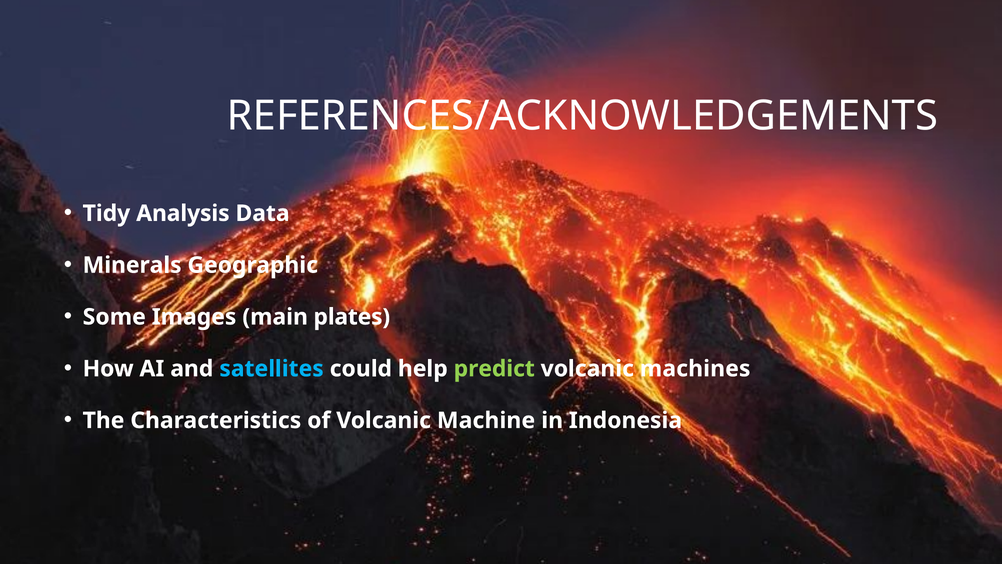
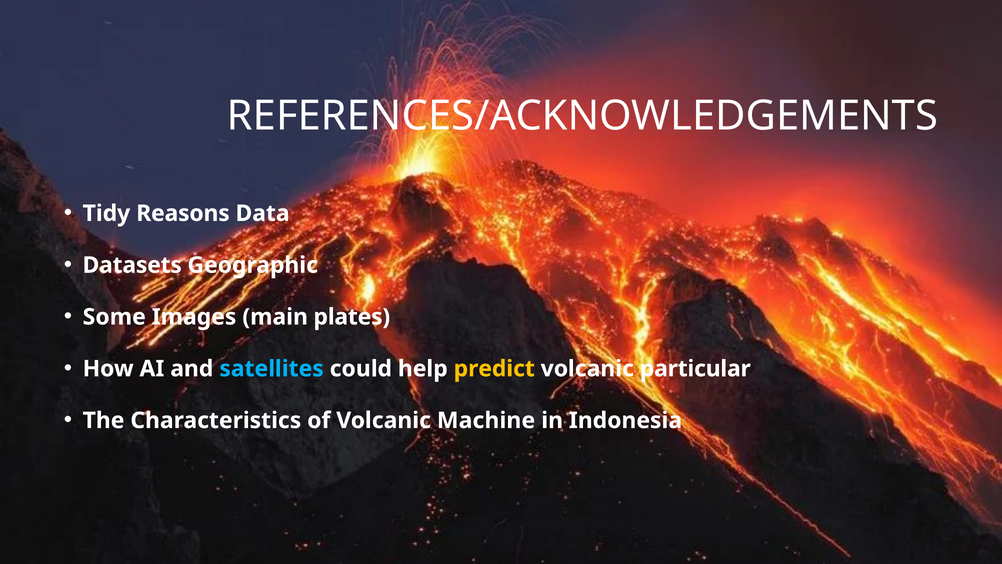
Analysis: Analysis -> Reasons (183, 213)
Minerals: Minerals -> Datasets (132, 265)
predict colour: light green -> yellow (494, 368)
machines: machines -> particular (695, 368)
